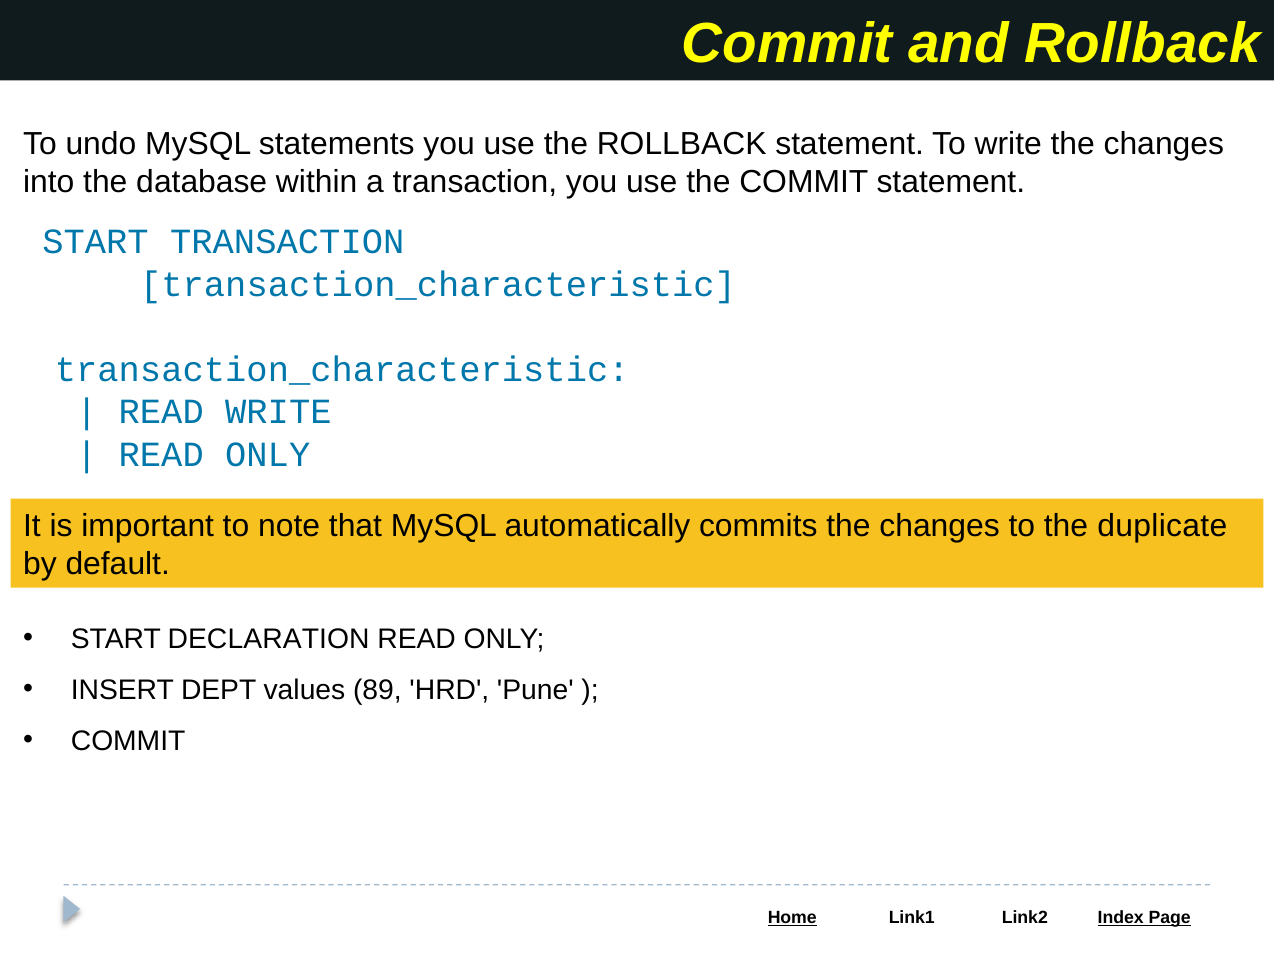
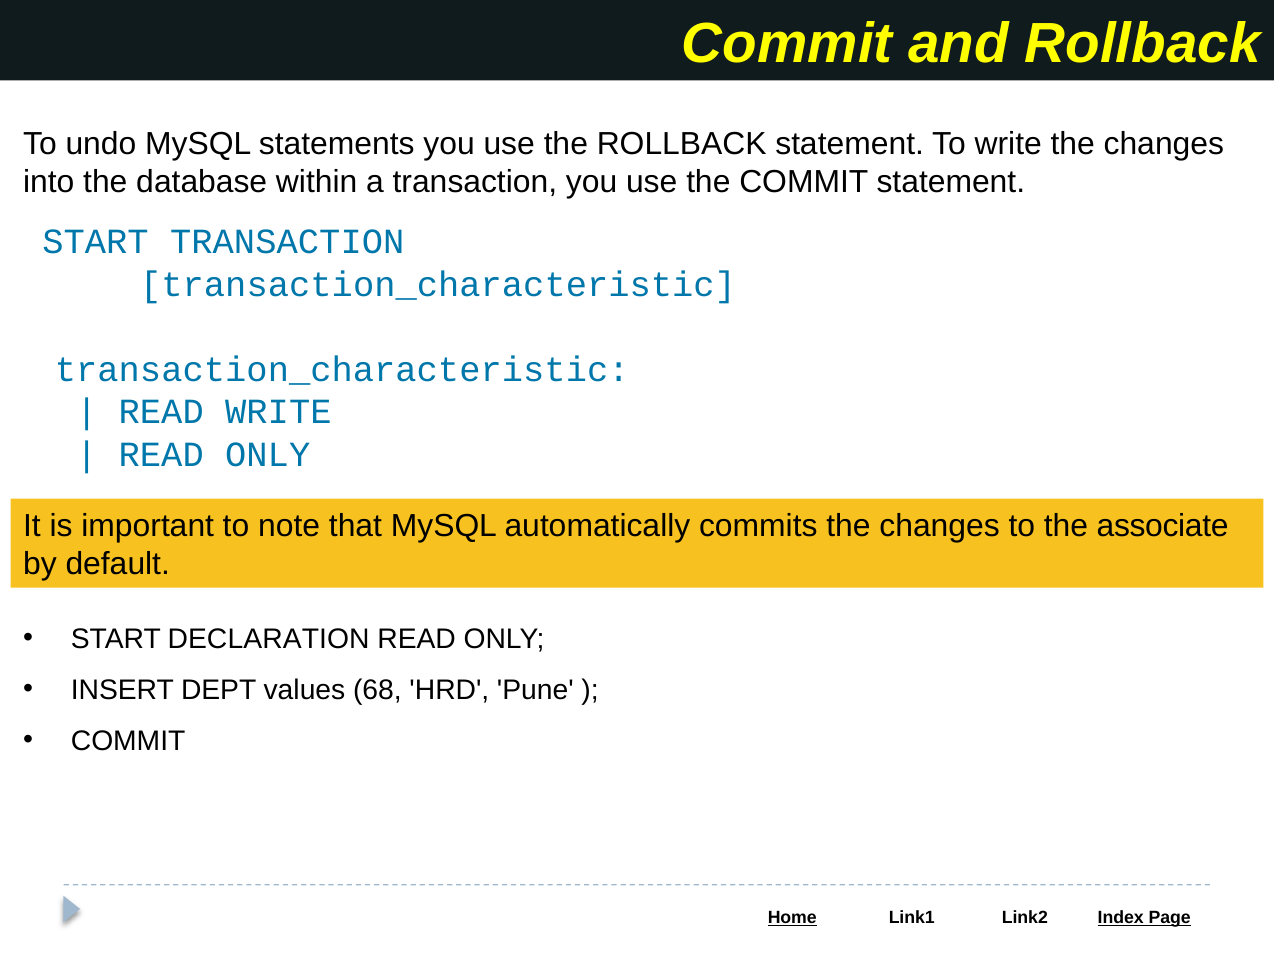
duplicate: duplicate -> associate (1163, 527)
89: 89 -> 68 (377, 690)
